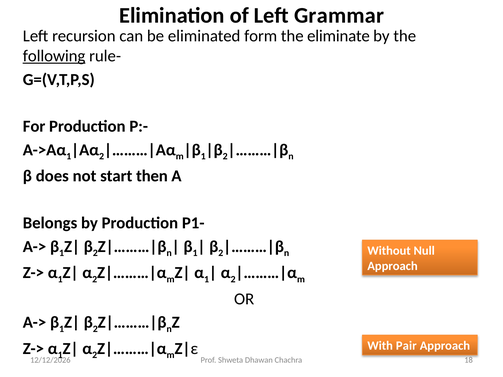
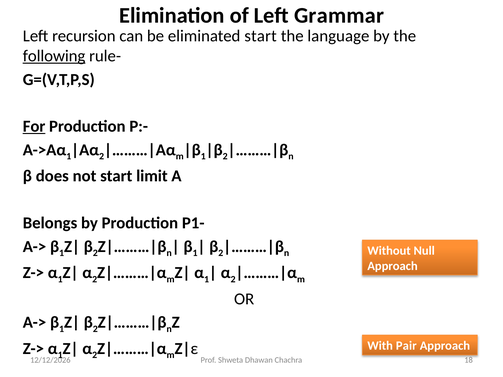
eliminated form: form -> start (261, 36)
eliminate: eliminate -> language (338, 36)
For underline: none -> present (34, 127)
then: then -> limit (152, 176)
